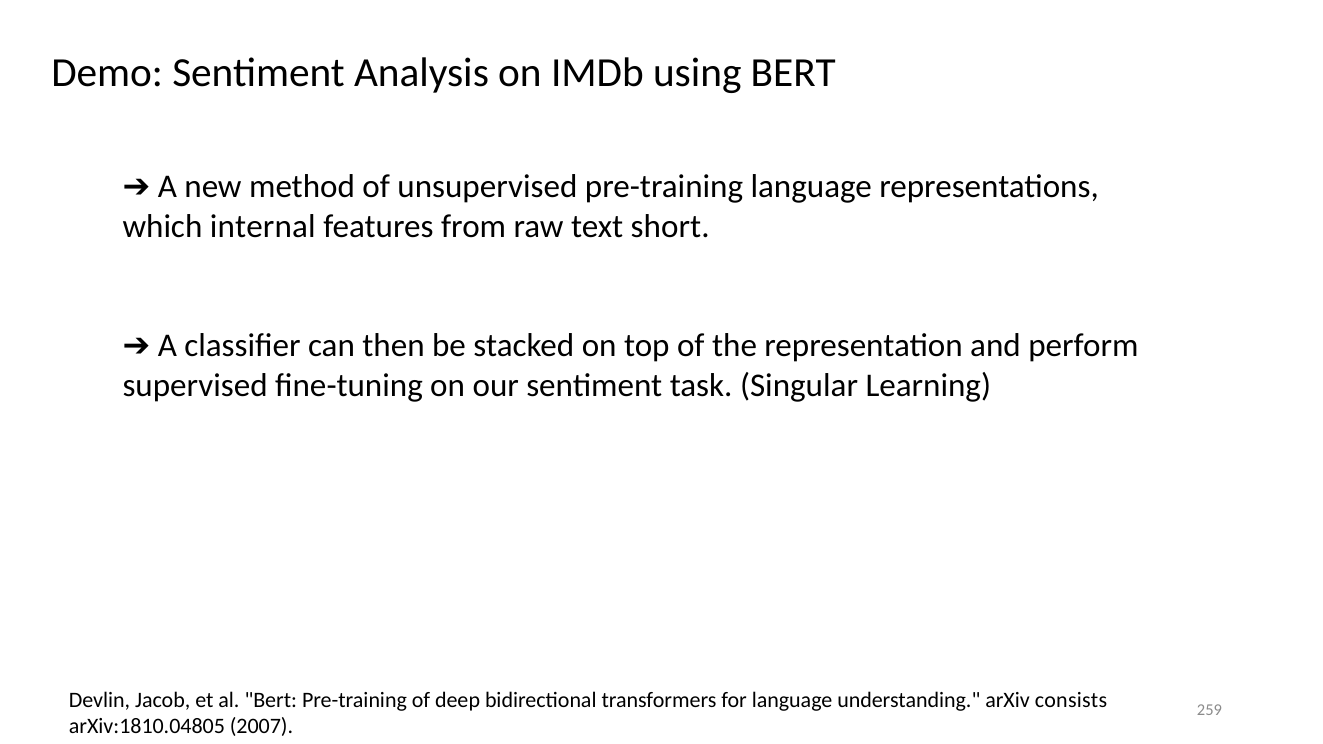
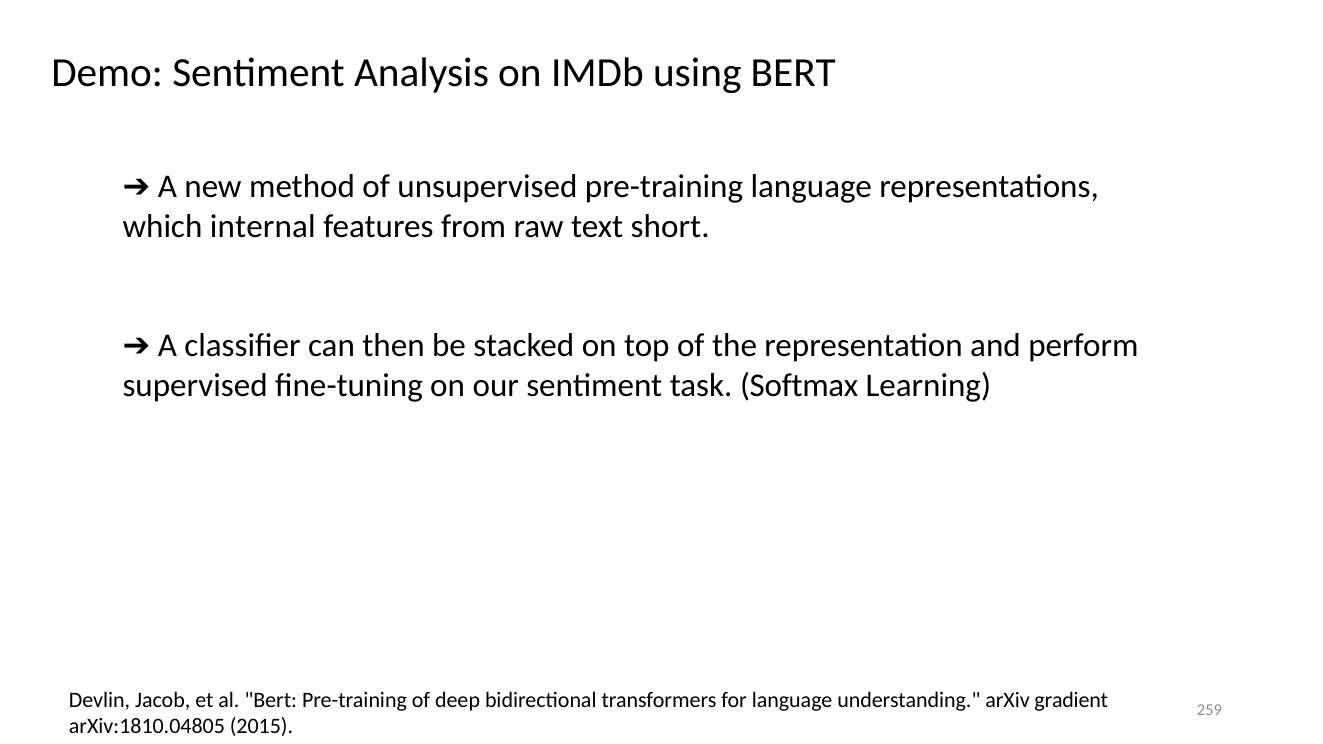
Singular: Singular -> Softmax (799, 385)
consists: consists -> gradient (1071, 700)
2007: 2007 -> 2015 (262, 727)
